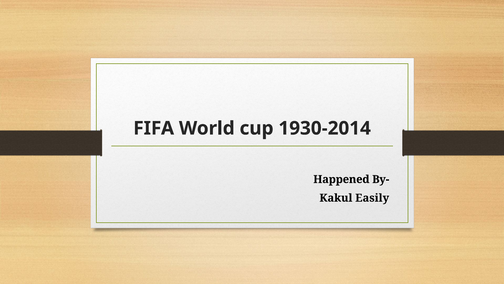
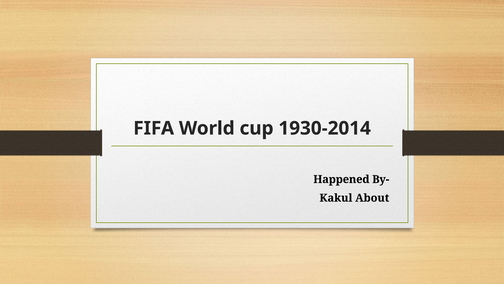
Easily: Easily -> About (372, 198)
